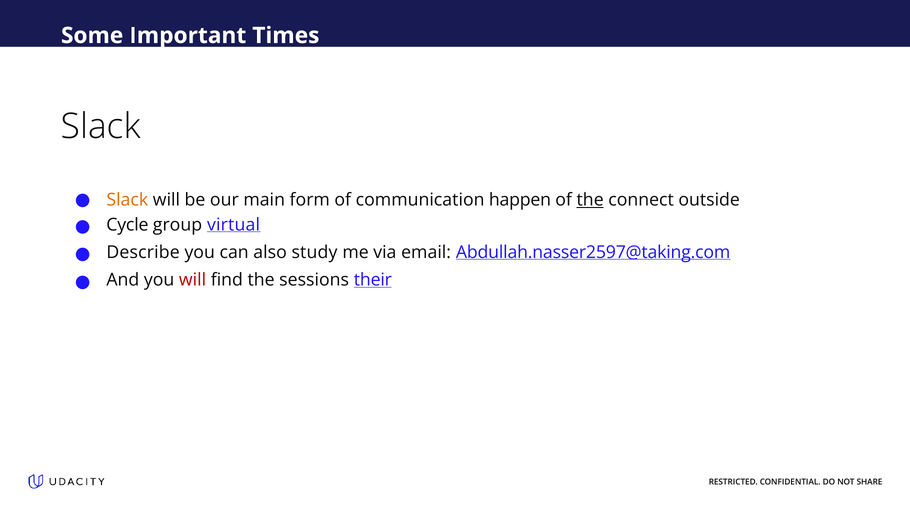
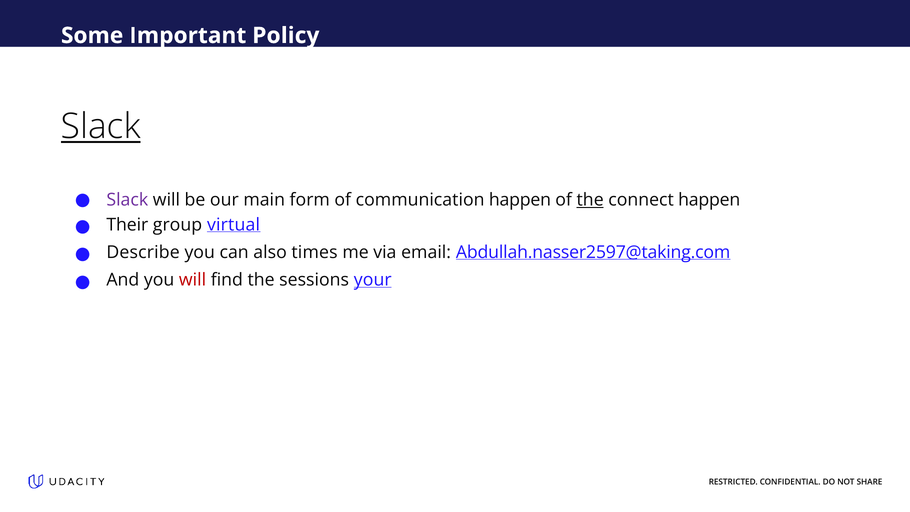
Times: Times -> Policy (286, 36)
Slack underline: none -> present (101, 127)
Slack colour: orange -> purple (127, 200)
connect outside: outside -> happen (709, 200)
Cycle: Cycle -> Their (127, 225)
study: study -> times (314, 252)
their: their -> your (373, 280)
